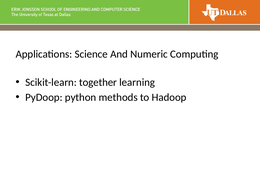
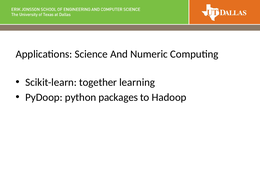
methods: methods -> packages (118, 97)
